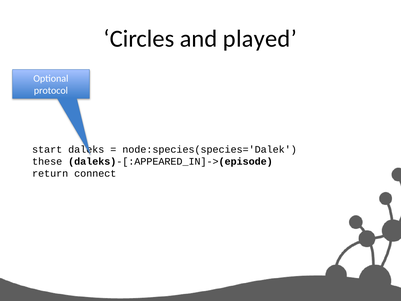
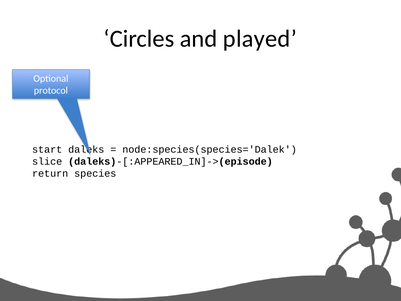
these: these -> slice (47, 161)
connect: connect -> species (95, 173)
